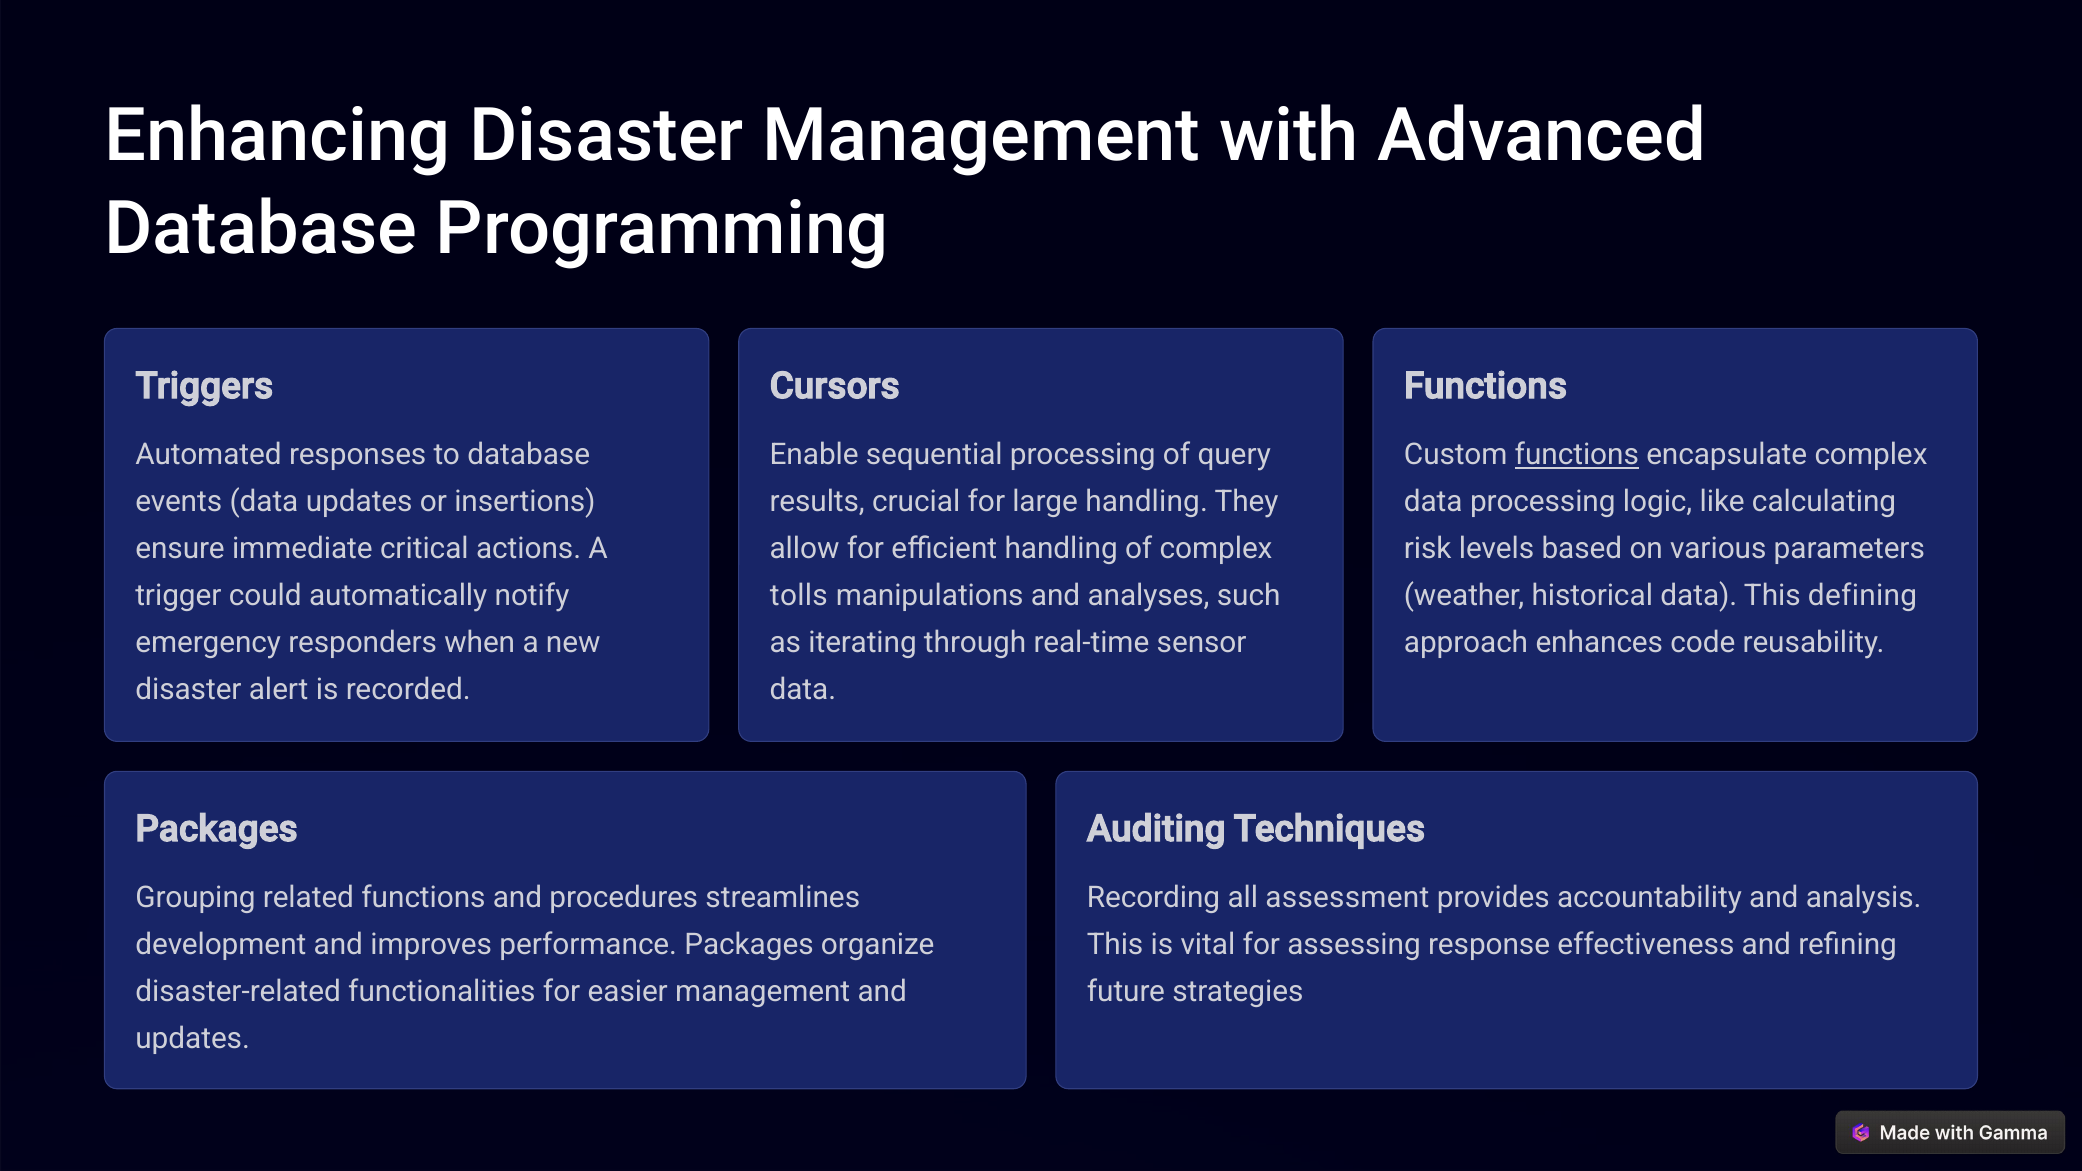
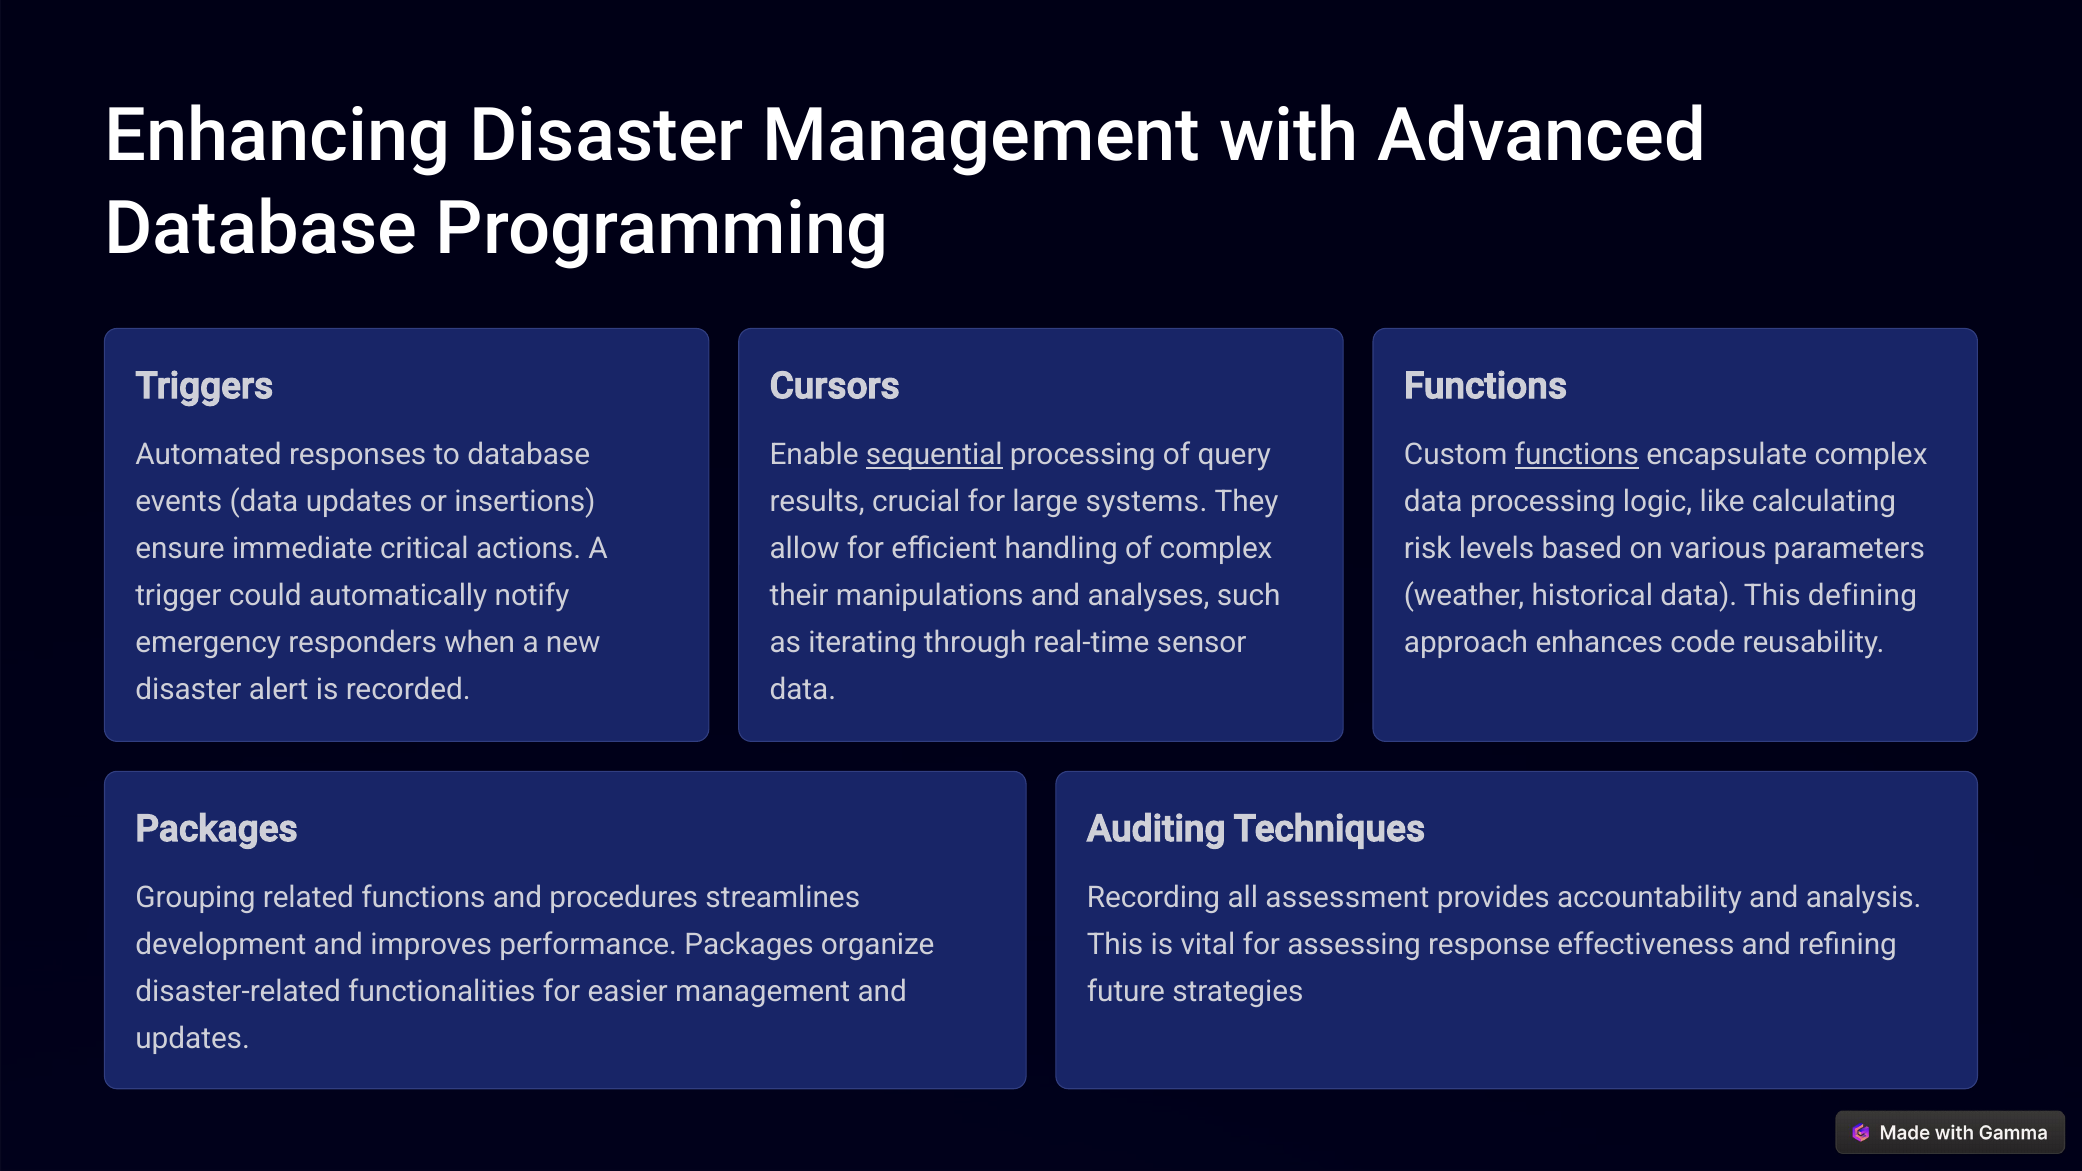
sequential underline: none -> present (934, 455)
large handling: handling -> systems (1147, 502)
tolls: tolls -> their (799, 596)
